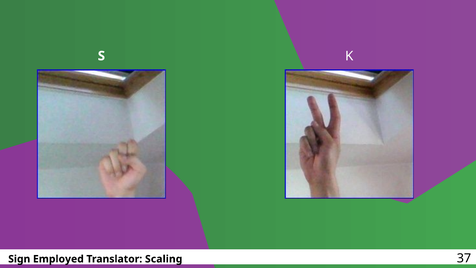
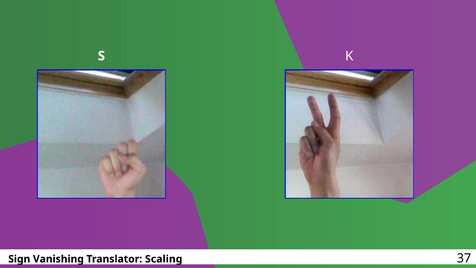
Employed: Employed -> Vanishing (58, 259)
